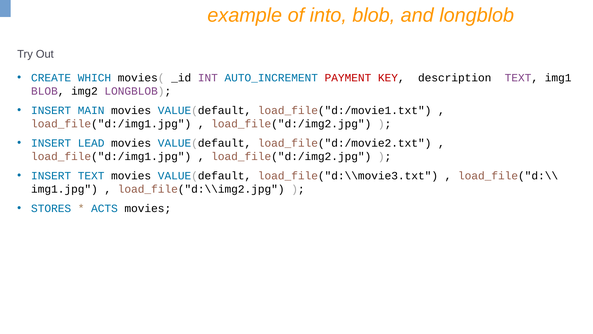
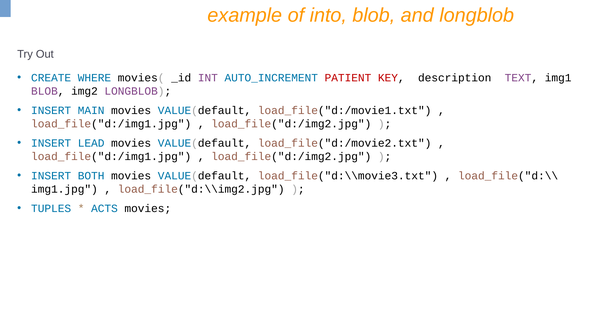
WHICH: WHICH -> WHERE (94, 78)
PAYMENT: PAYMENT -> PATIENT (348, 78)
INSERT TEXT: TEXT -> BOTH (91, 176)
STORES: STORES -> TUPLES (51, 208)
